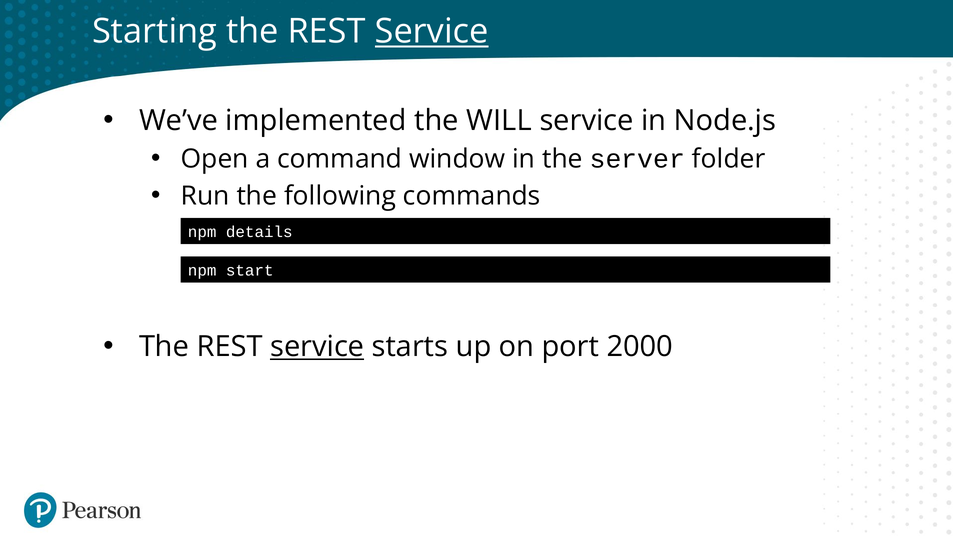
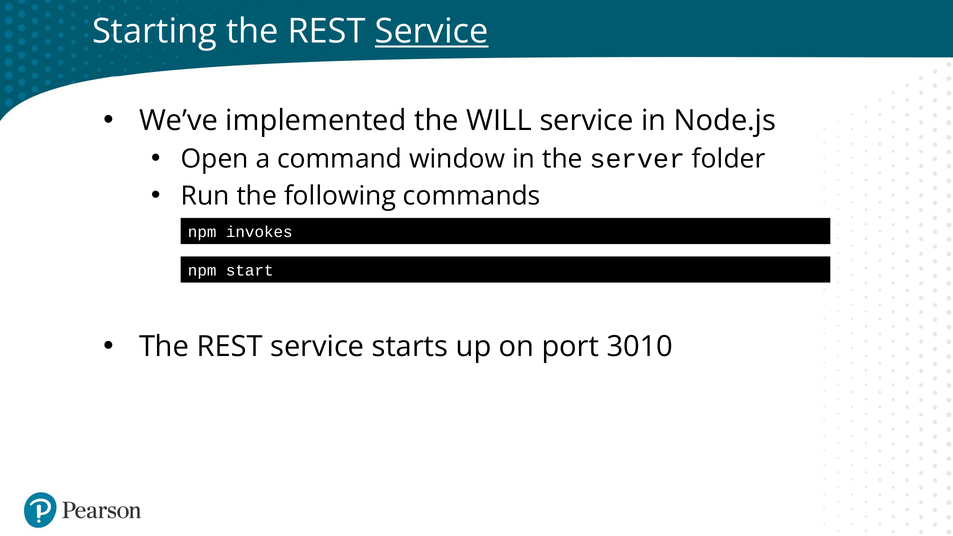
details: details -> invokes (259, 232)
service underline: present -> none (317, 347)
2000: 2000 -> 3010 (640, 347)
